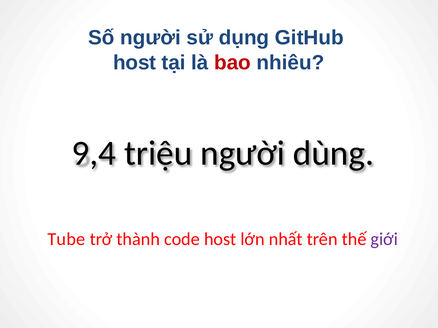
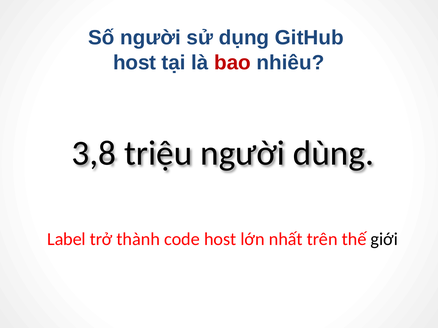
9,4: 9,4 -> 3,8 (94, 154)
Tube: Tube -> Label (67, 239)
giới colour: purple -> black (384, 239)
